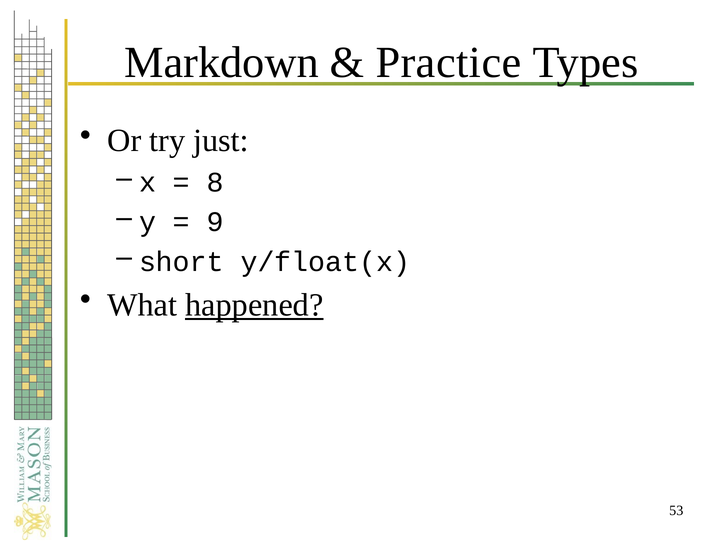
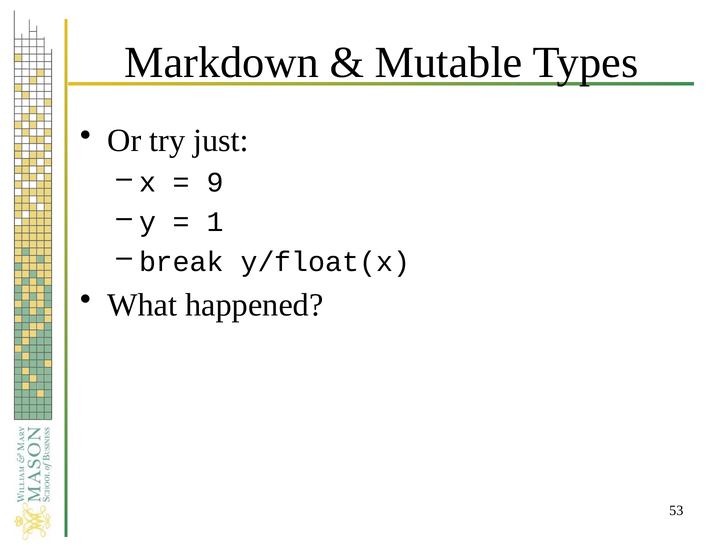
Practice: Practice -> Mutable (449, 62)
8: 8 -> 9 (215, 182)
9: 9 -> 1 (215, 222)
short: short -> break (181, 261)
happened underline: present -> none (254, 304)
